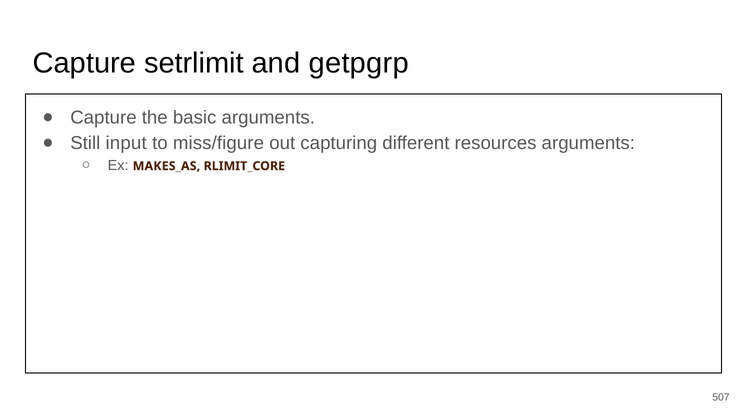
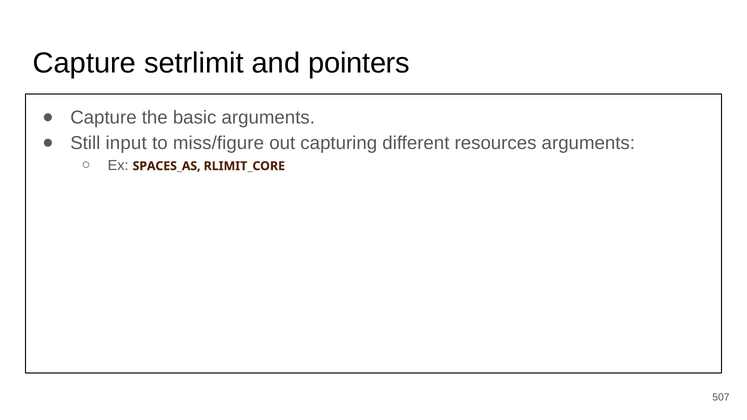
getpgrp: getpgrp -> pointers (359, 63)
MAKES_AS: MAKES_AS -> SPACES_AS (167, 166)
